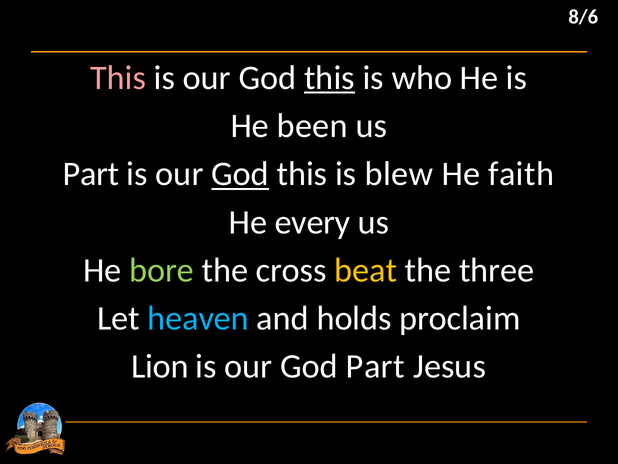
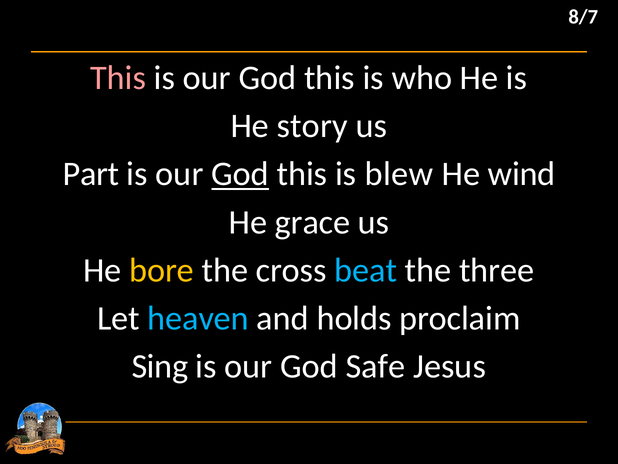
8/6: 8/6 -> 8/7 (583, 17)
this underline: present -> none (329, 78)
been: been -> story (312, 126)
faith: faith -> wind (522, 174)
every: every -> grace (313, 222)
bore colour: light green -> yellow (162, 270)
beat colour: yellow -> light blue (366, 270)
Lion: Lion -> Sing (160, 366)
God Part: Part -> Safe (375, 366)
